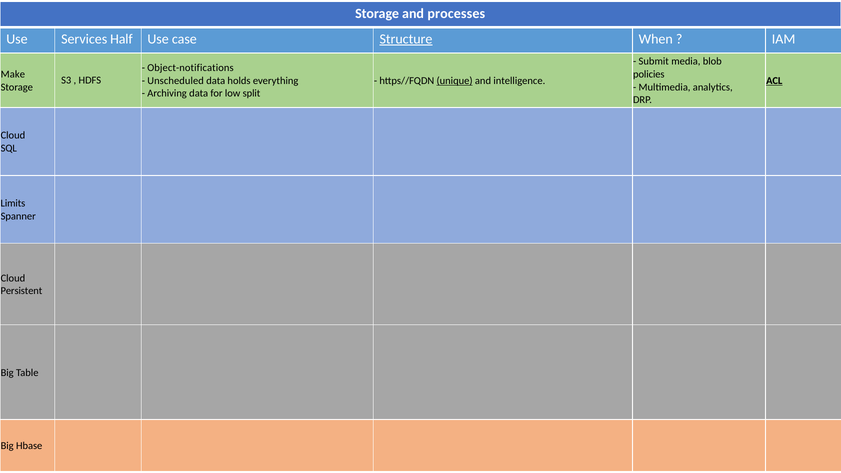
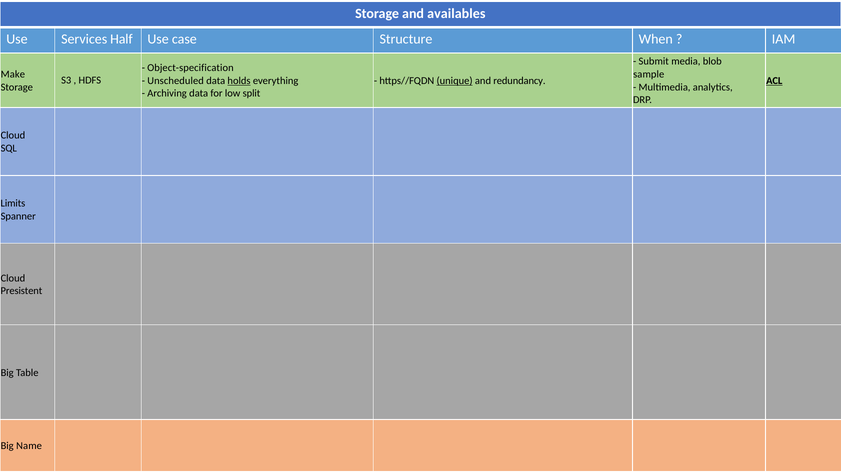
processes: processes -> availables (456, 13)
Structure underline: present -> none (406, 39)
Object-notifications: Object-notifications -> Object-specification (190, 68)
policies: policies -> sample (649, 74)
holds underline: none -> present (239, 81)
intelligence: intelligence -> redundancy (519, 81)
Persistent: Persistent -> Presistent (21, 291)
Hbase: Hbase -> Name (29, 446)
